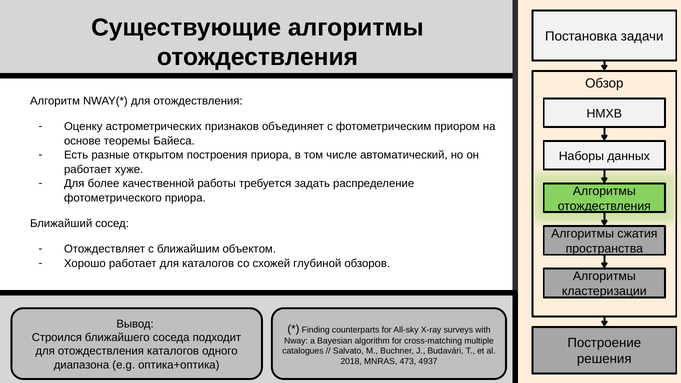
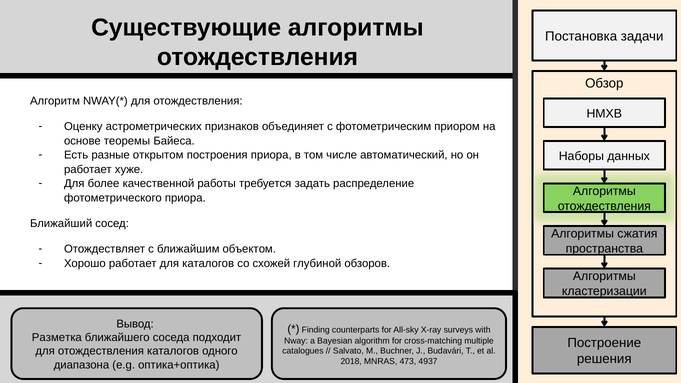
Строился: Строился -> Разметка (57, 338)
